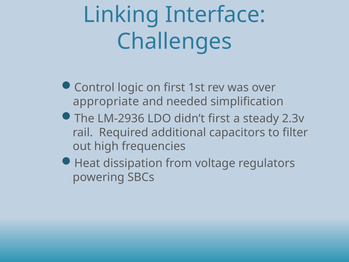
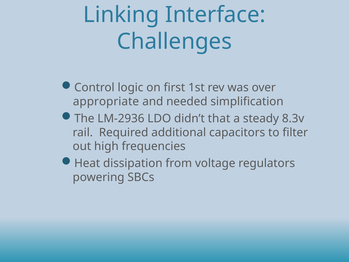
didn’t first: first -> that (219, 118)
2.3v: 2.3v -> 8.3v (293, 118)
